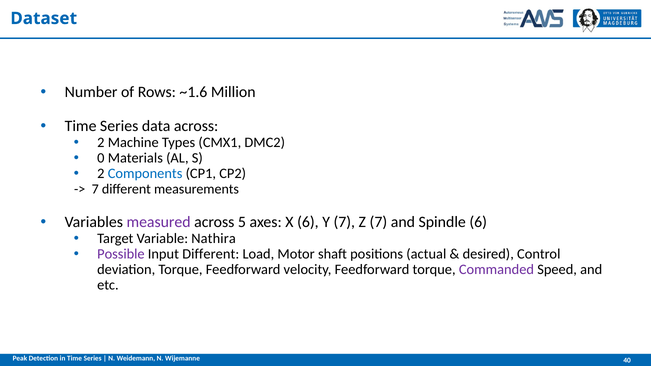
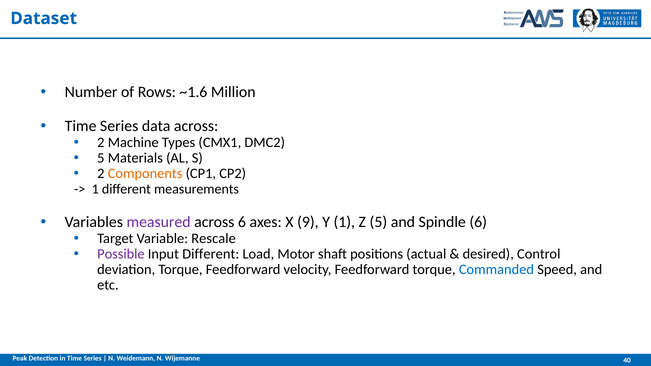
0: 0 -> 5 (101, 158)
Components colour: blue -> orange (145, 174)
7: 7 -> 1 (95, 189)
across 5: 5 -> 6 (242, 222)
X 6: 6 -> 9 (308, 222)
Y 7: 7 -> 1 (344, 222)
Z 7: 7 -> 5 (378, 222)
Nathira: Nathira -> Rescale (214, 239)
Commanded colour: purple -> blue (496, 270)
